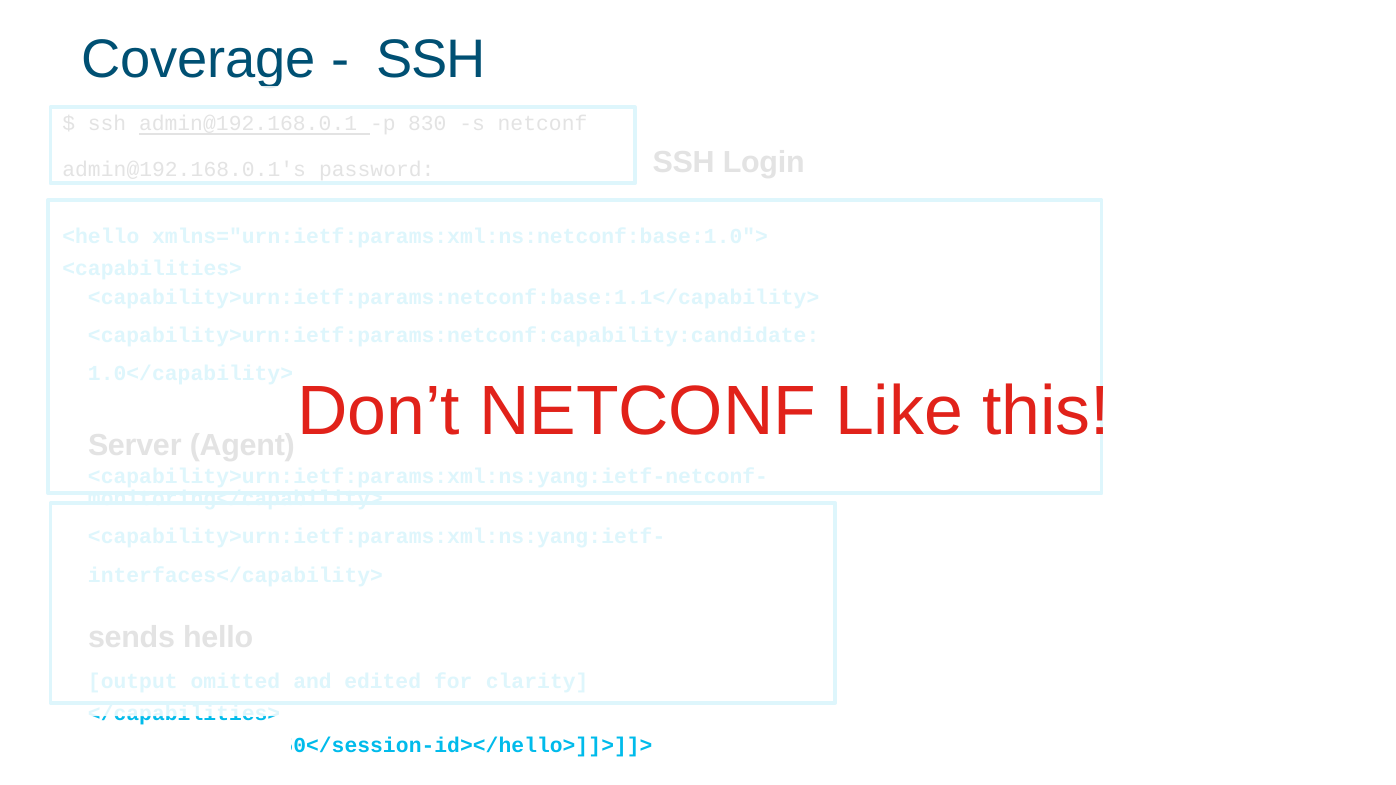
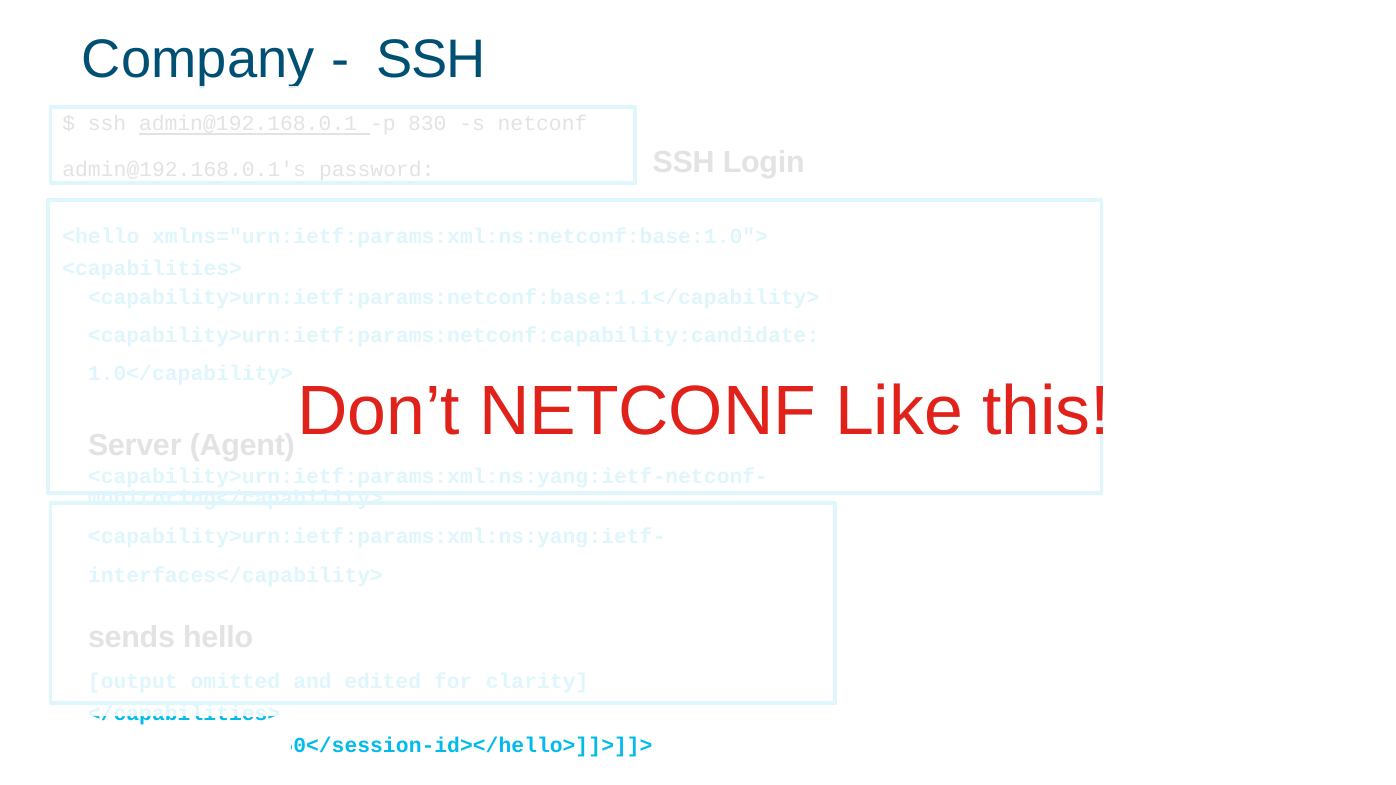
Coverage: Coverage -> Company (199, 60)
